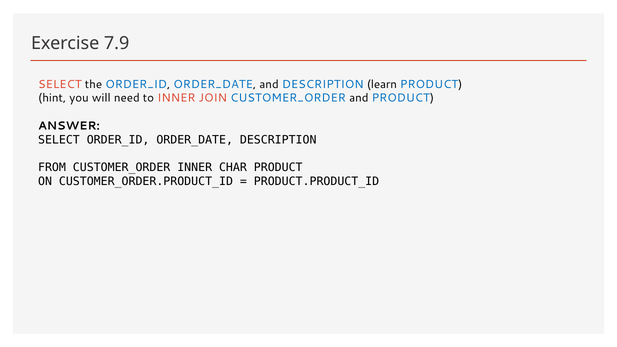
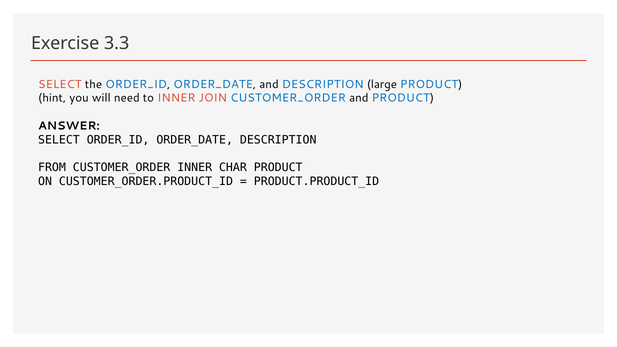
7.9: 7.9 -> 3.3 (117, 43)
learn: learn -> large (382, 84)
